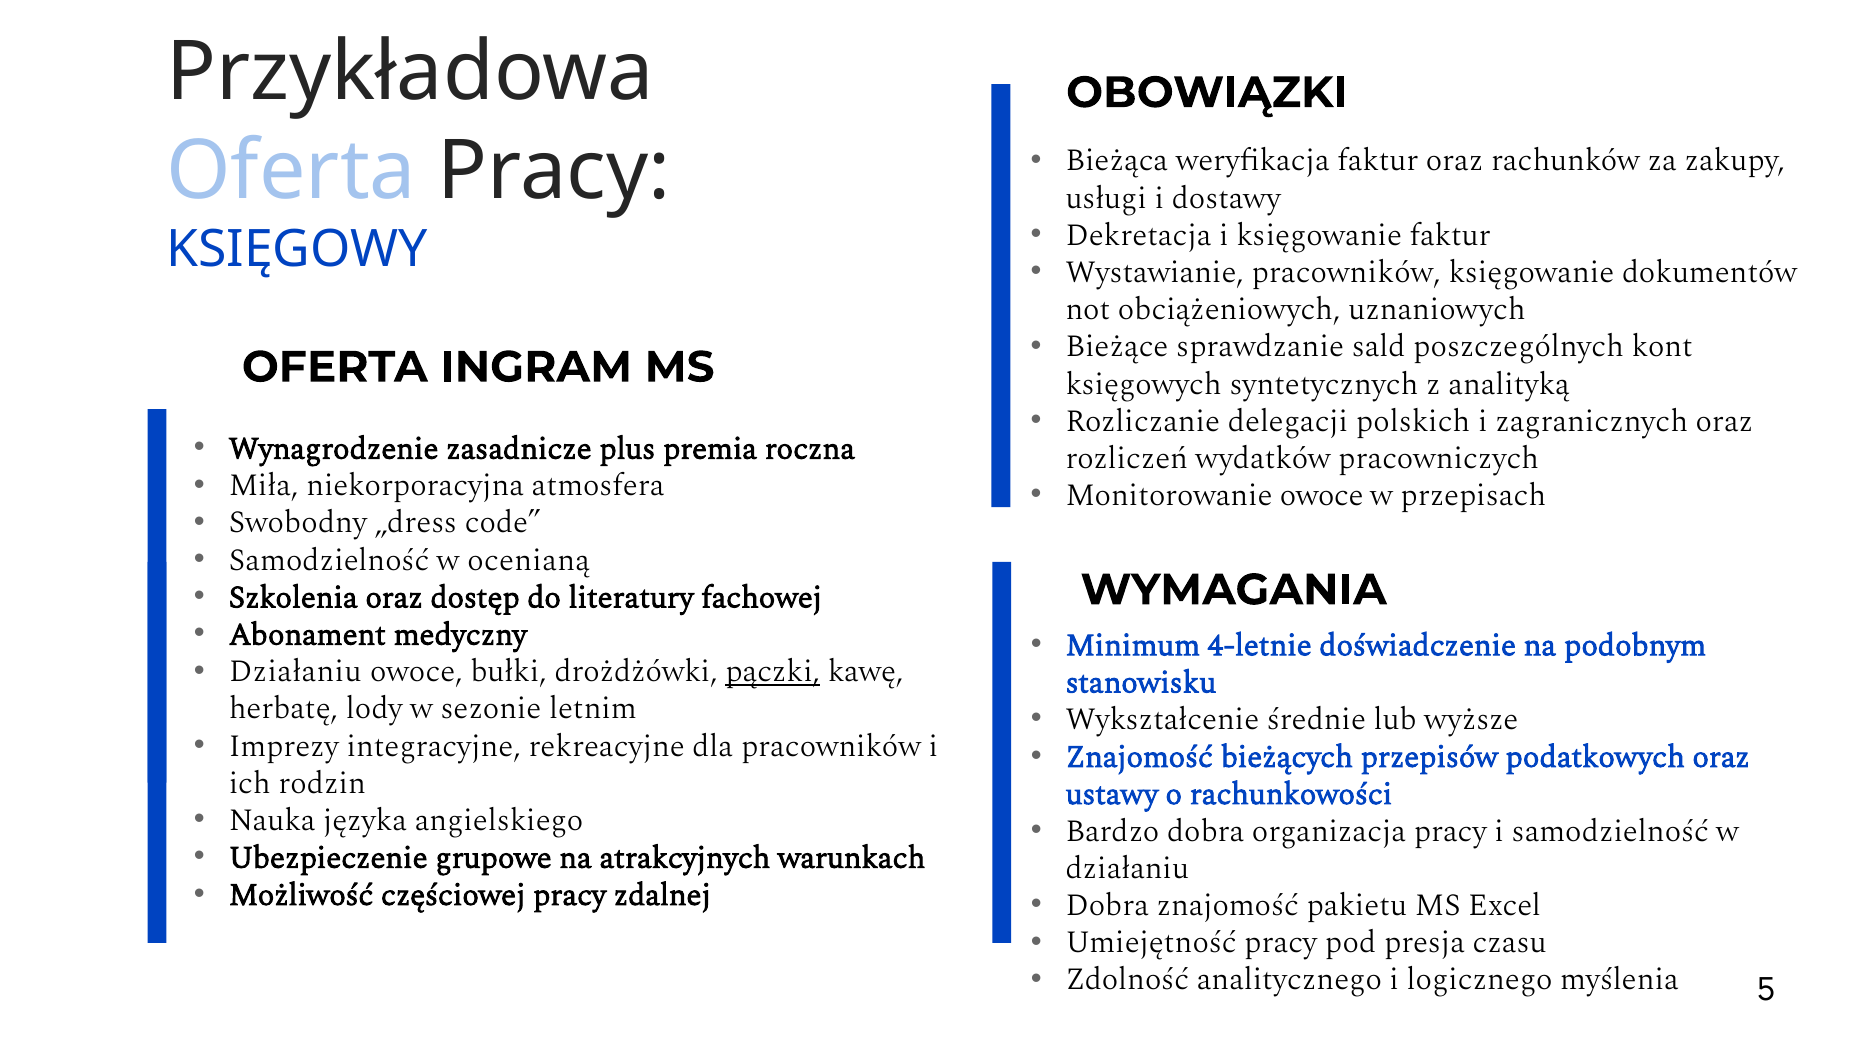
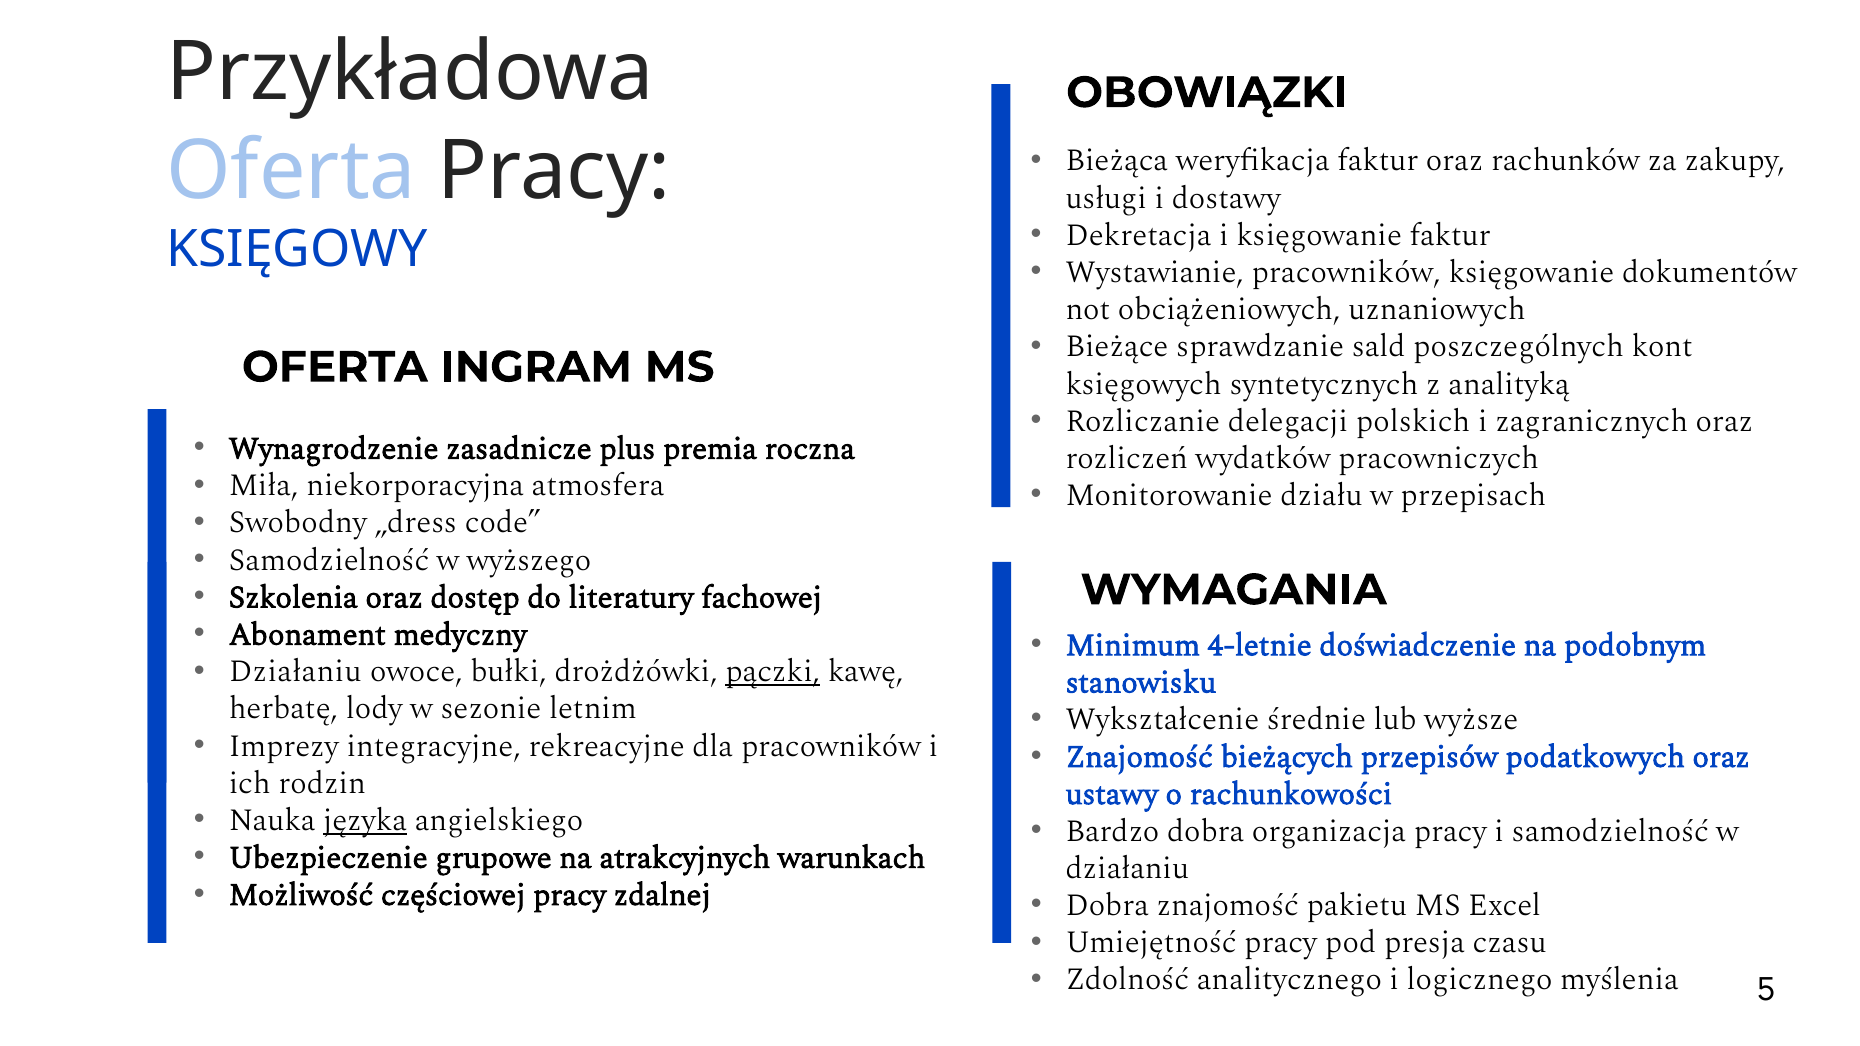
Monitorowanie owoce: owoce -> działu (1322, 496)
ocenianą: ocenianą -> wyższego (529, 560)
języka underline: none -> present (365, 820)
